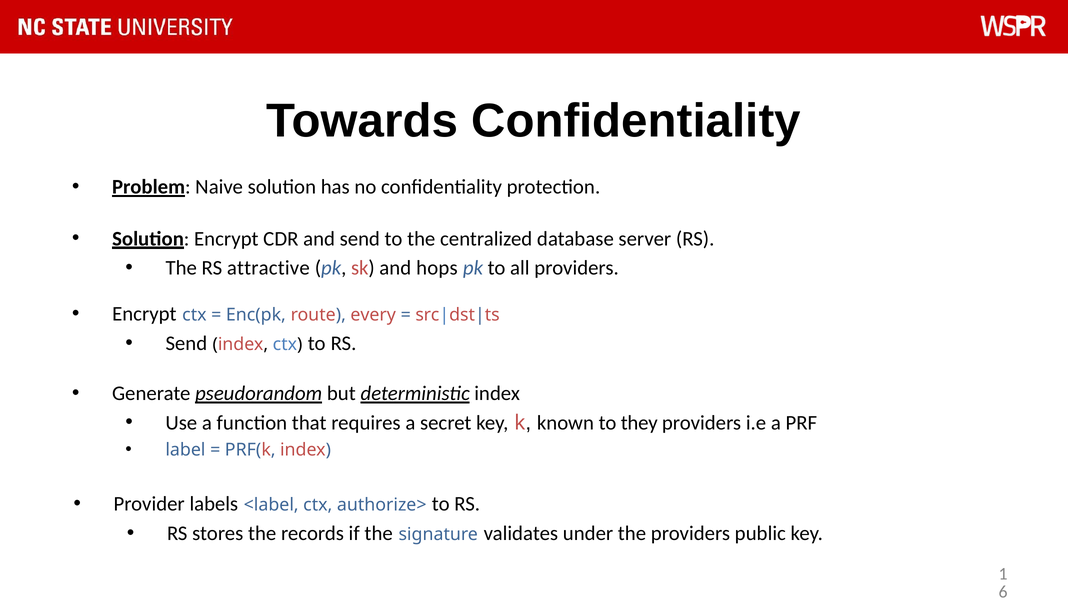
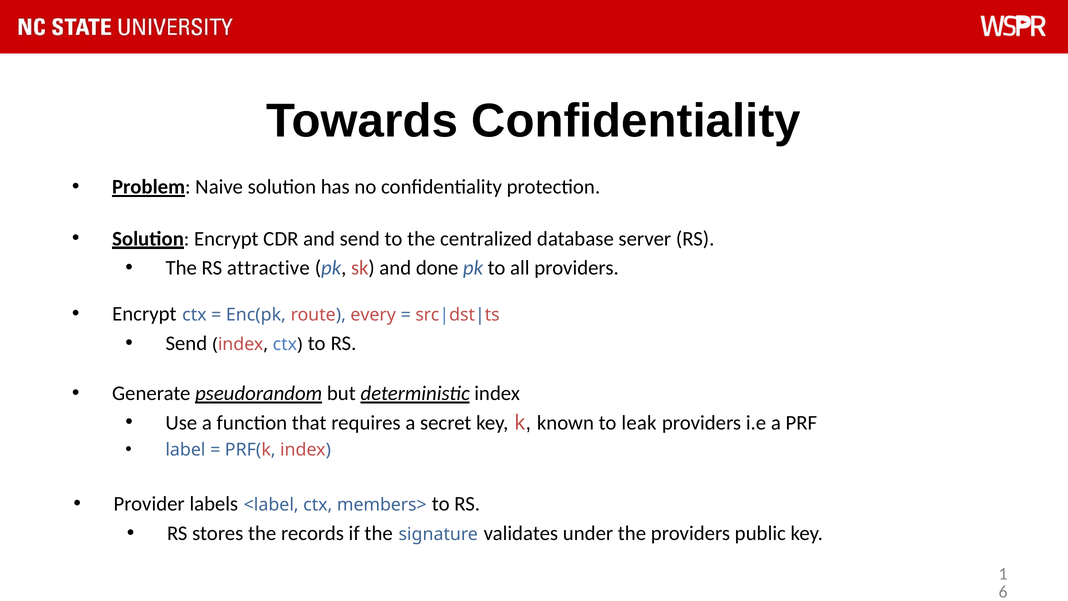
hops: hops -> done (437, 268)
they: they -> leak (639, 423)
authorize>: authorize> -> members> (382, 505)
